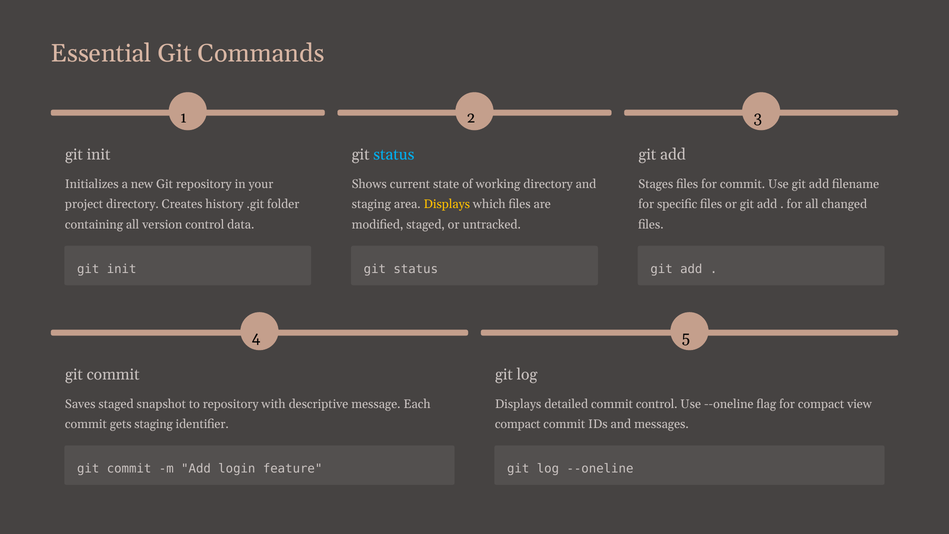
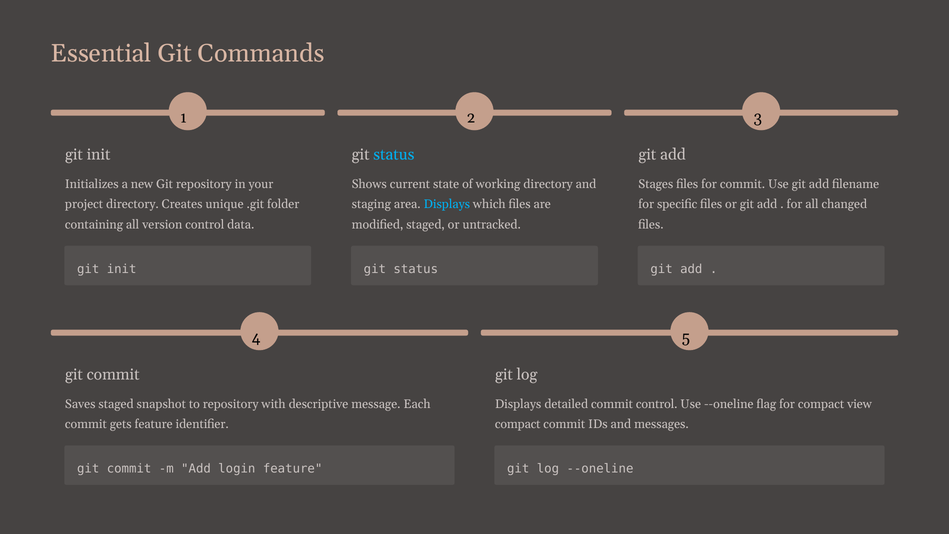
history: history -> unique (225, 204)
Displays colour: yellow -> light blue (447, 204)
gets staging: staging -> feature (154, 424)
